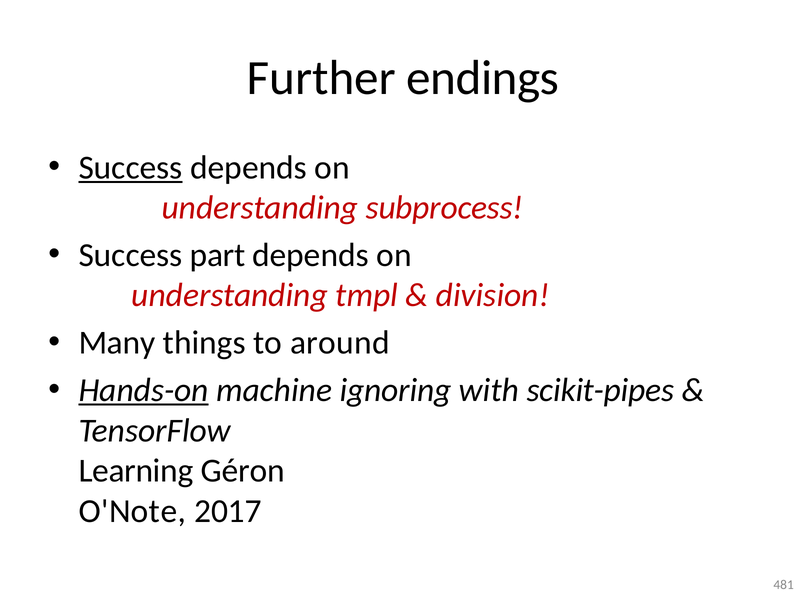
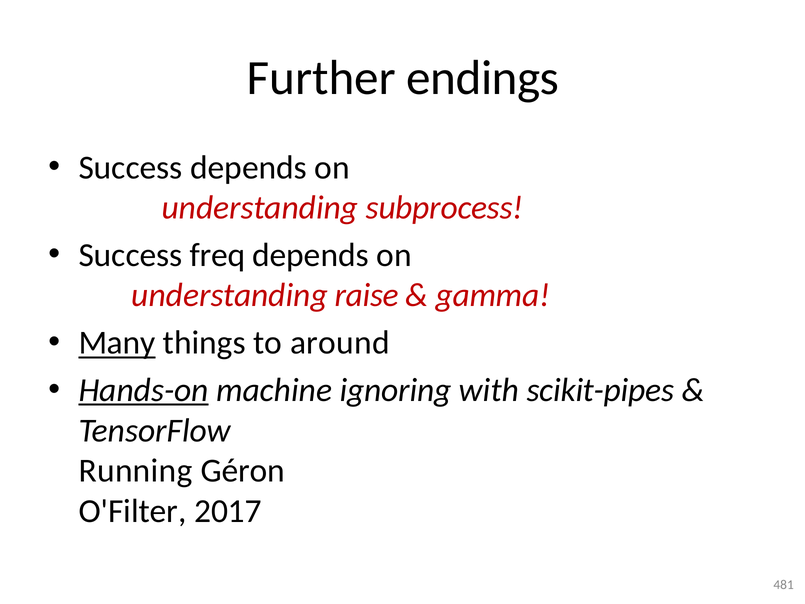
Success underline: present -> none (131, 167)
part: part -> freq (218, 255)
tmpl: tmpl -> raise (367, 295)
division: division -> gamma (493, 295)
Many underline: none -> present (117, 343)
Learning: Learning -> Running (136, 471)
O'Note: O'Note -> O'Filter (132, 511)
